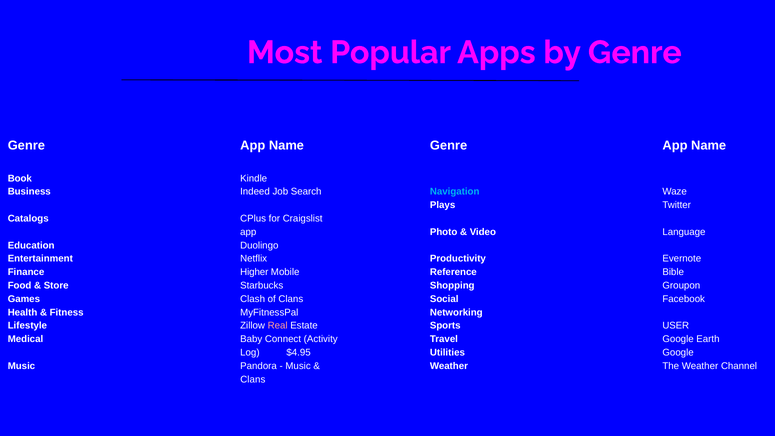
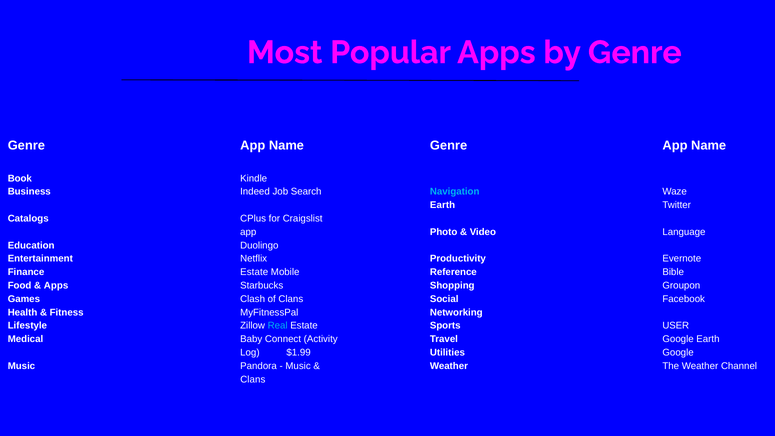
Plays: Plays -> Earth (443, 205)
Finance Higher: Higher -> Estate (254, 272)
Store: Store -> Apps (56, 286)
Real colour: pink -> light blue (278, 326)
$4.95: $4.95 -> $1.99 (299, 353)
